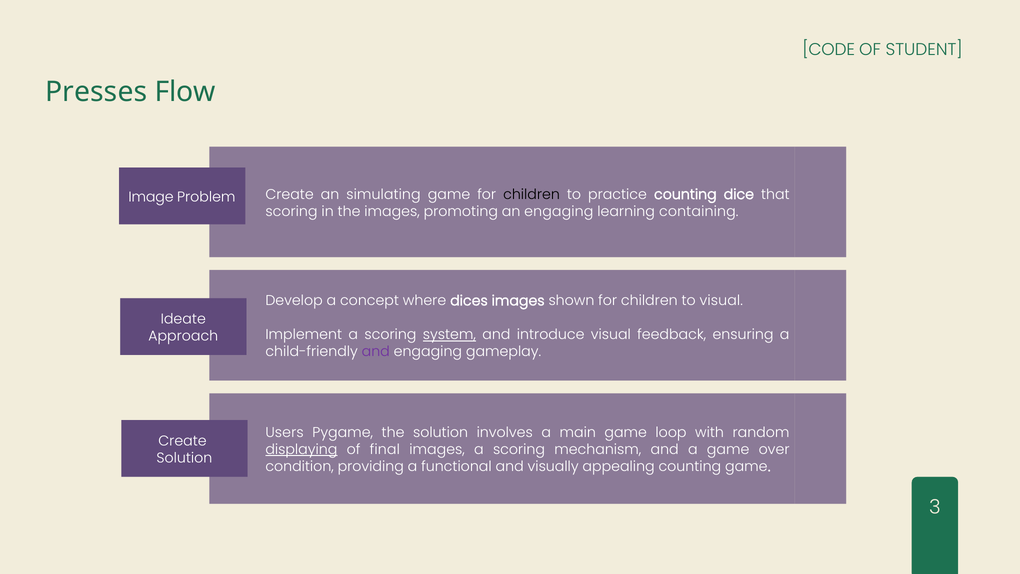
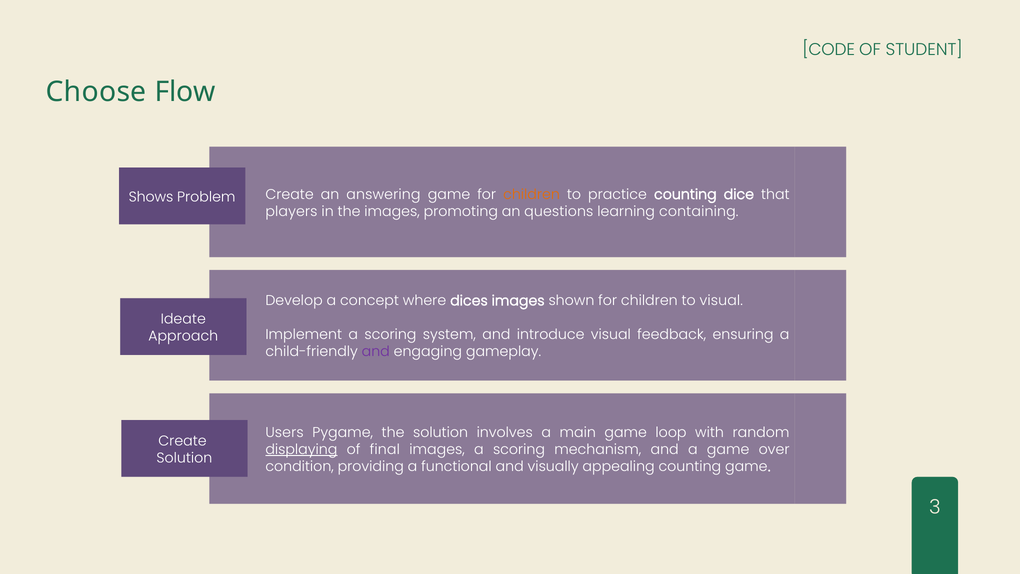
Presses: Presses -> Choose (96, 92)
simulating: simulating -> answering (383, 194)
children colour: black -> orange (532, 194)
Image: Image -> Shows (151, 197)
scoring: scoring -> players (291, 211)
an engaging: engaging -> questions (559, 211)
system underline: present -> none (449, 335)
